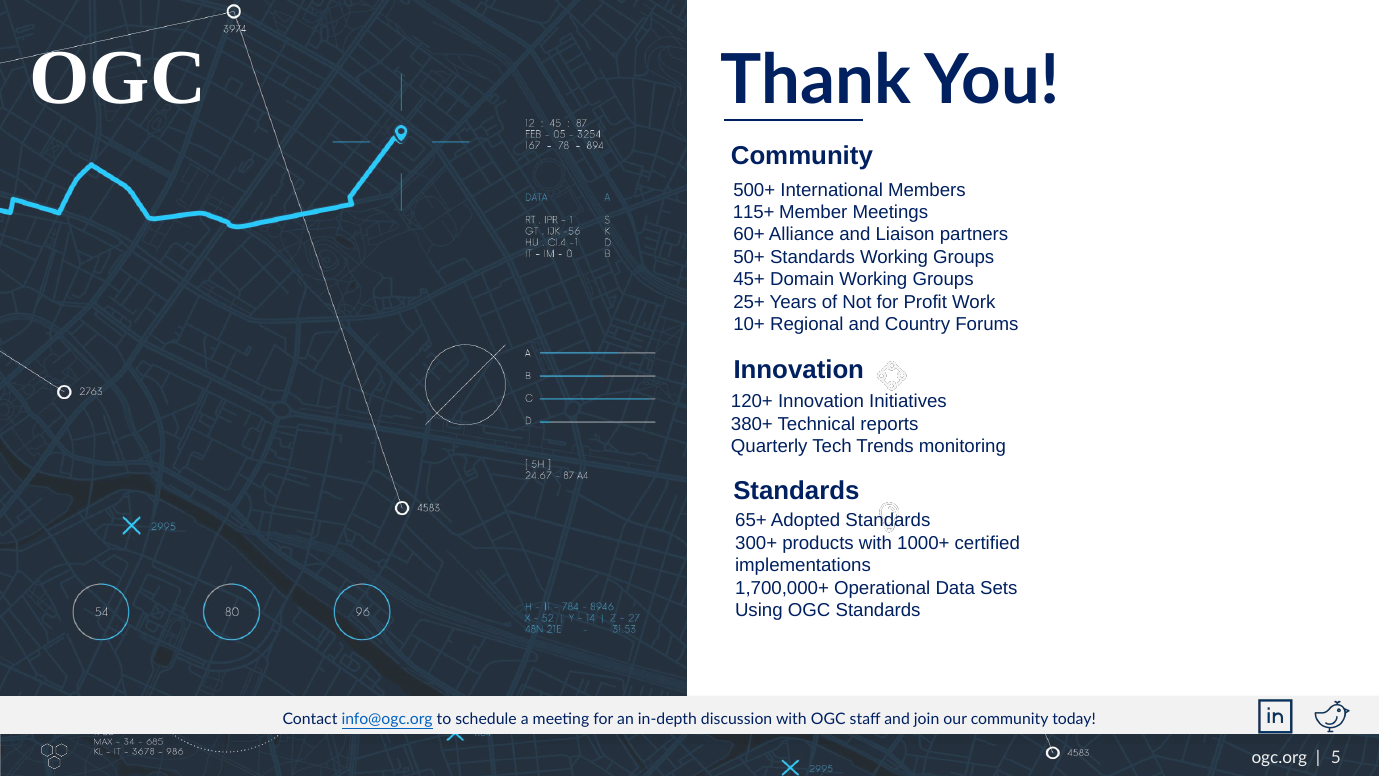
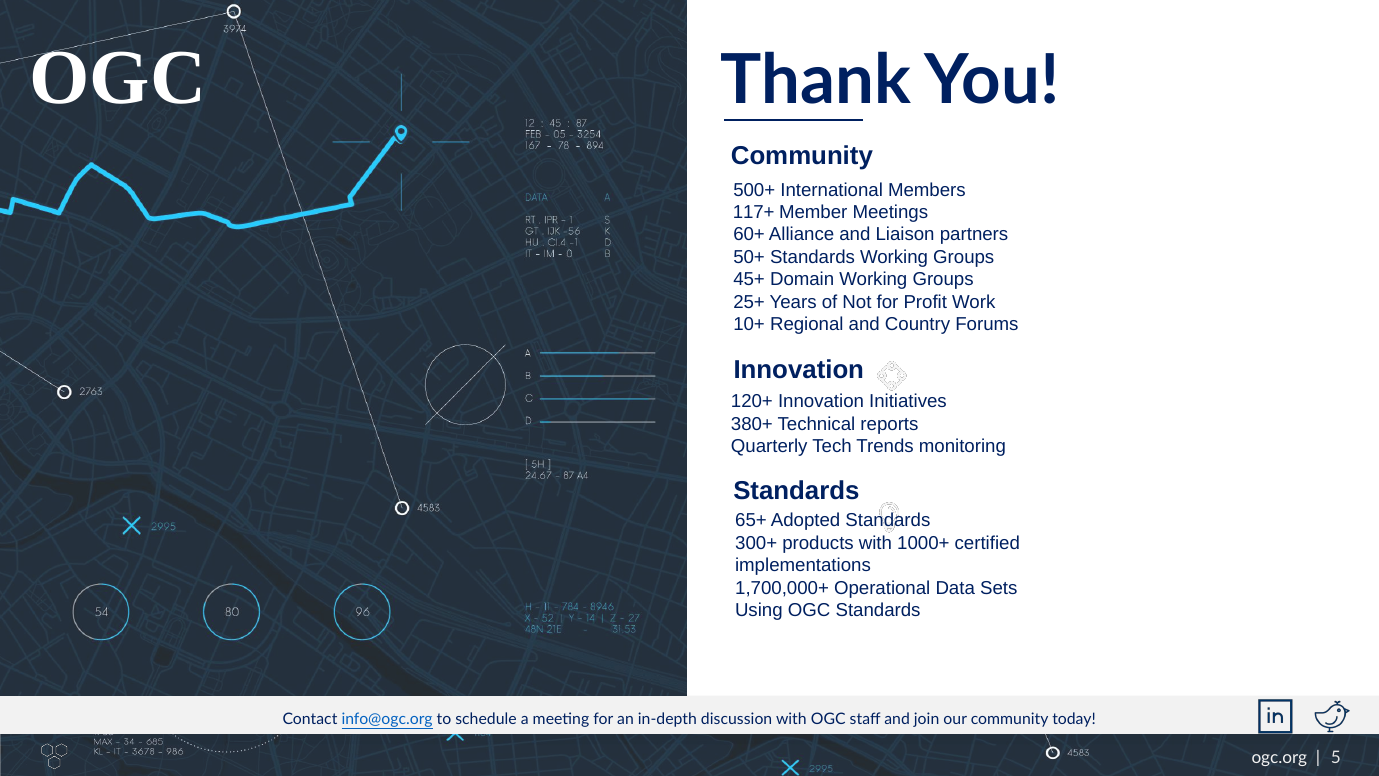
115+: 115+ -> 117+ (754, 212)
